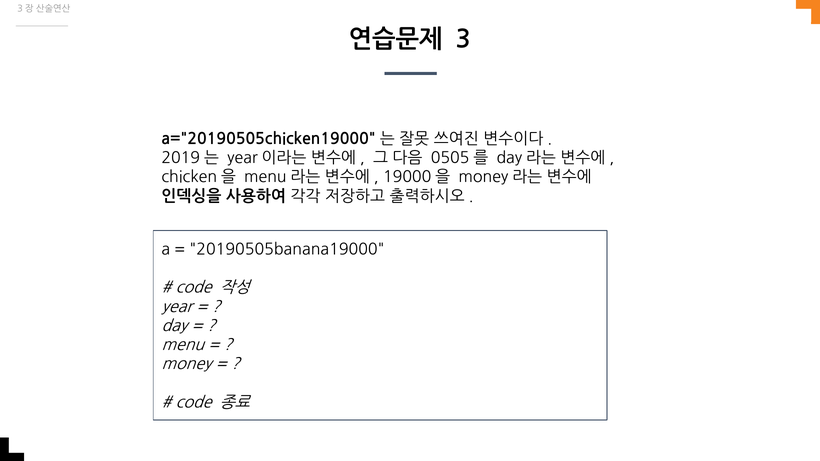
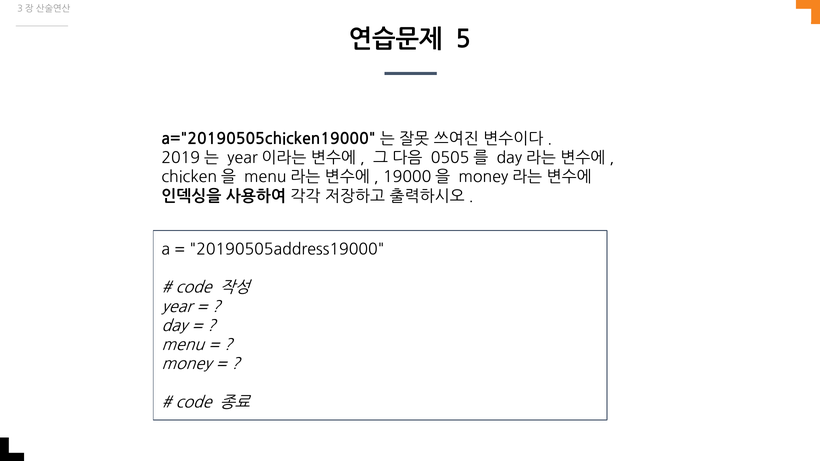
3: 3 -> 5 (464, 39)
20190505banana19000: 20190505banana19000 -> 20190505address19000 (287, 249)
